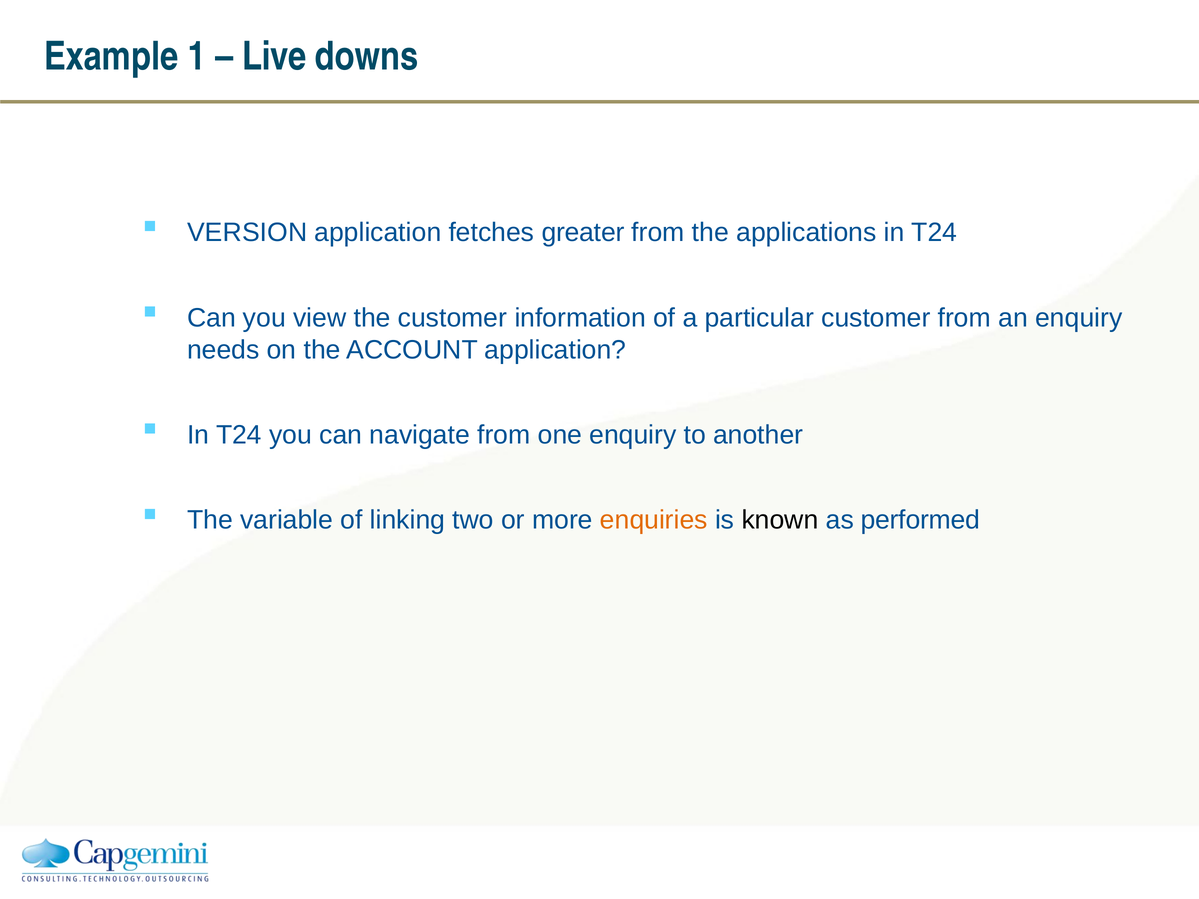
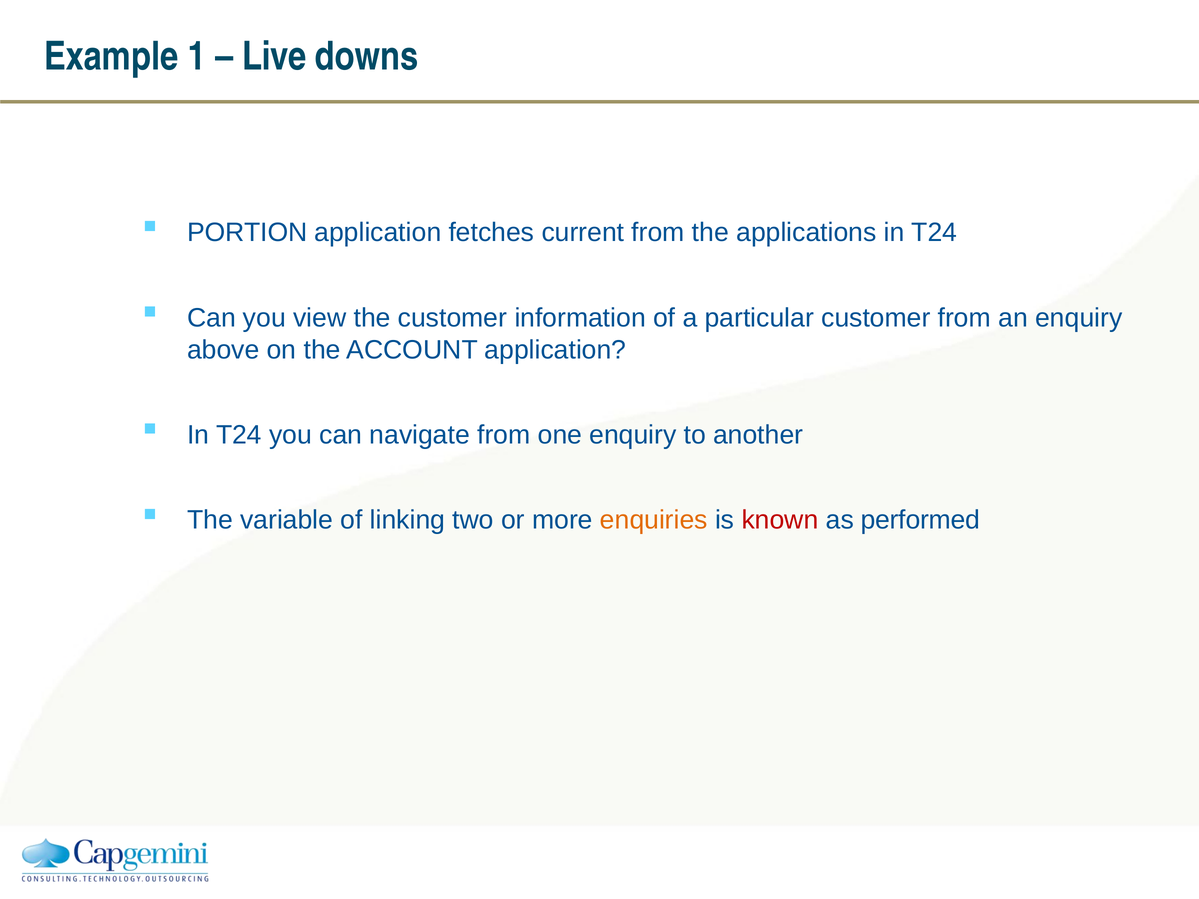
VERSION: VERSION -> PORTION (247, 233)
greater: greater -> current (583, 233)
needs: needs -> above (223, 350)
known colour: black -> red (780, 520)
